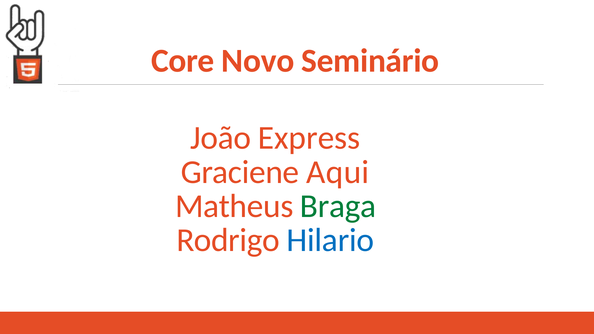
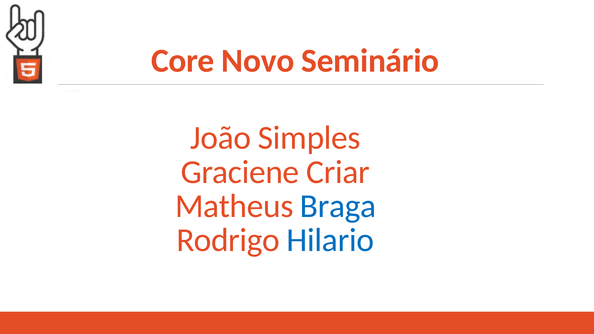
Express: Express -> Simples (309, 138)
Aqui: Aqui -> Criar (338, 172)
Braga colour: green -> blue (338, 206)
